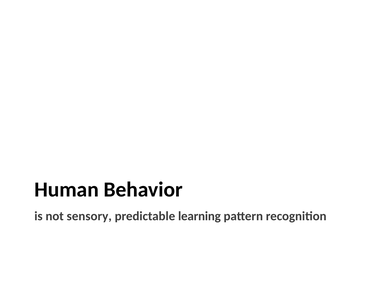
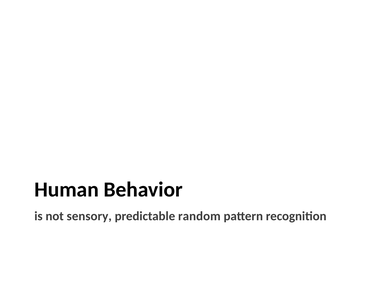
learning: learning -> random (199, 216)
